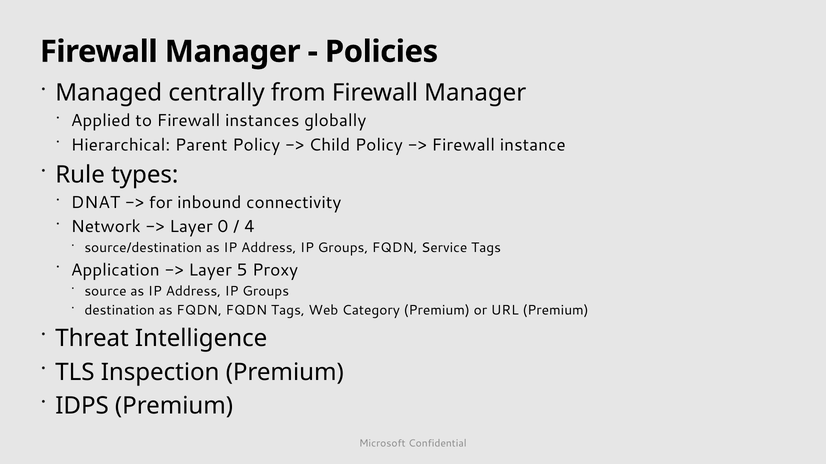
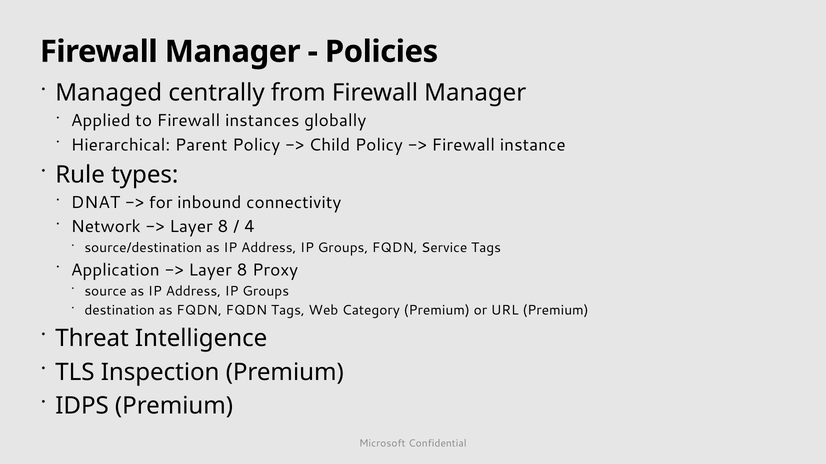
0: 0 -> 8 (223, 227)
5: 5 -> 8 (242, 270)
